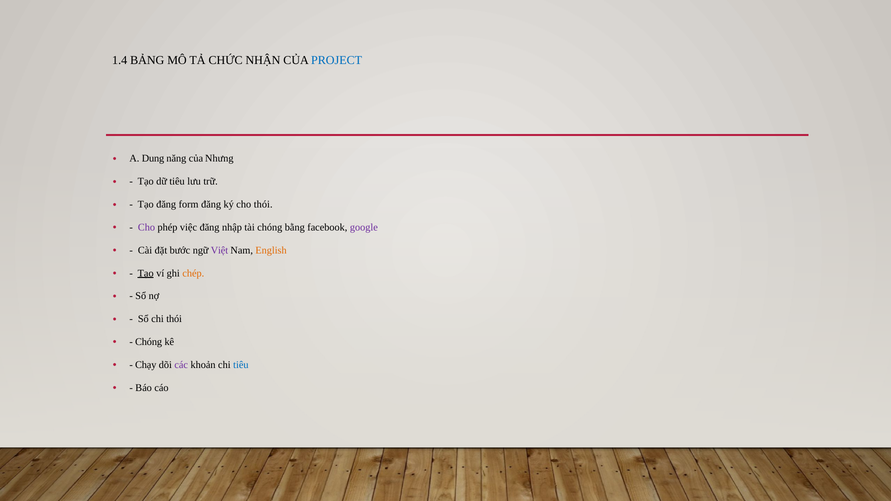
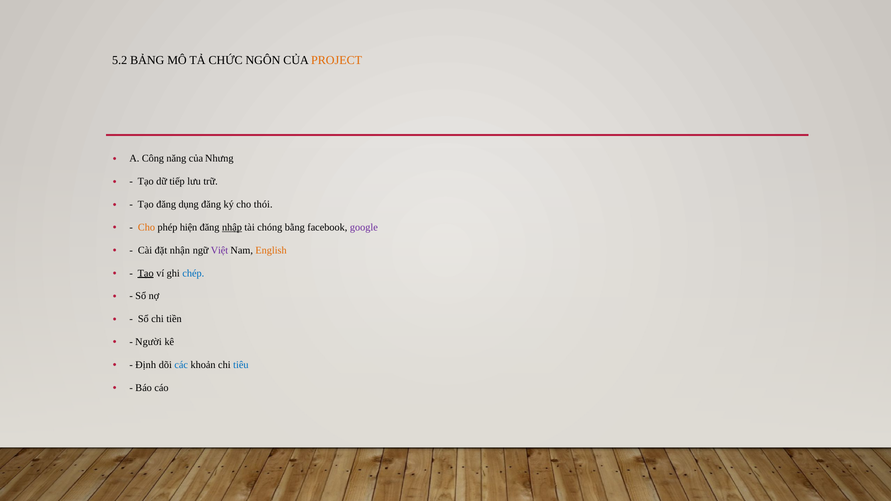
1.4: 1.4 -> 5.2 (120, 60)
NHẬN: NHẬN -> NGÔN (263, 60)
PROJECT colour: blue -> orange (337, 60)
Dung: Dung -> Công (153, 159)
dữ tiêu: tiêu -> tiếp (177, 182)
form: form -> dụng (189, 204)
Cho colour: purple -> orange (146, 227)
việc: việc -> hiện (189, 227)
nhập underline: none -> present (232, 227)
bước: bước -> nhận (180, 250)
chép colour: orange -> blue (193, 273)
chi thói: thói -> tiền (174, 319)
Chóng: Chóng -> Người (148, 342)
Chạy: Chạy -> Định (146, 365)
các colour: purple -> blue (181, 365)
